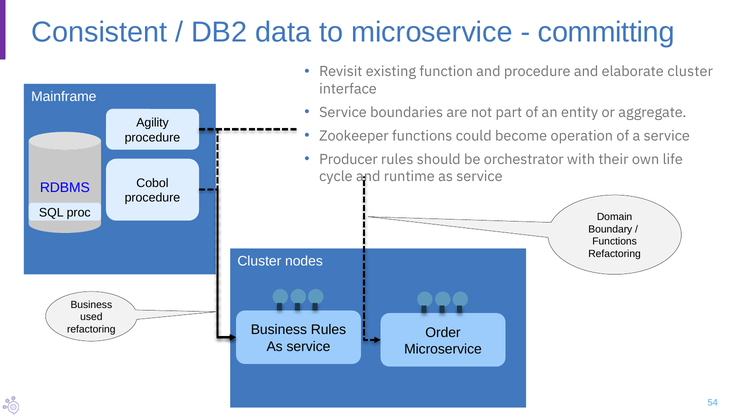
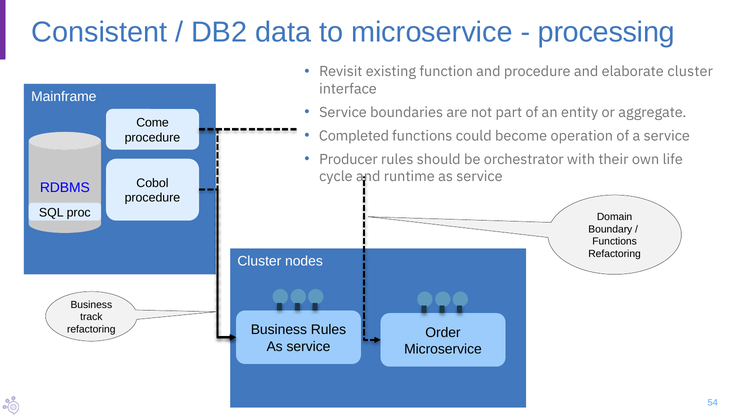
committing: committing -> processing (606, 32)
Agility: Agility -> Come (153, 123)
Zookeeper: Zookeeper -> Completed (354, 136)
used: used -> track (91, 317)
